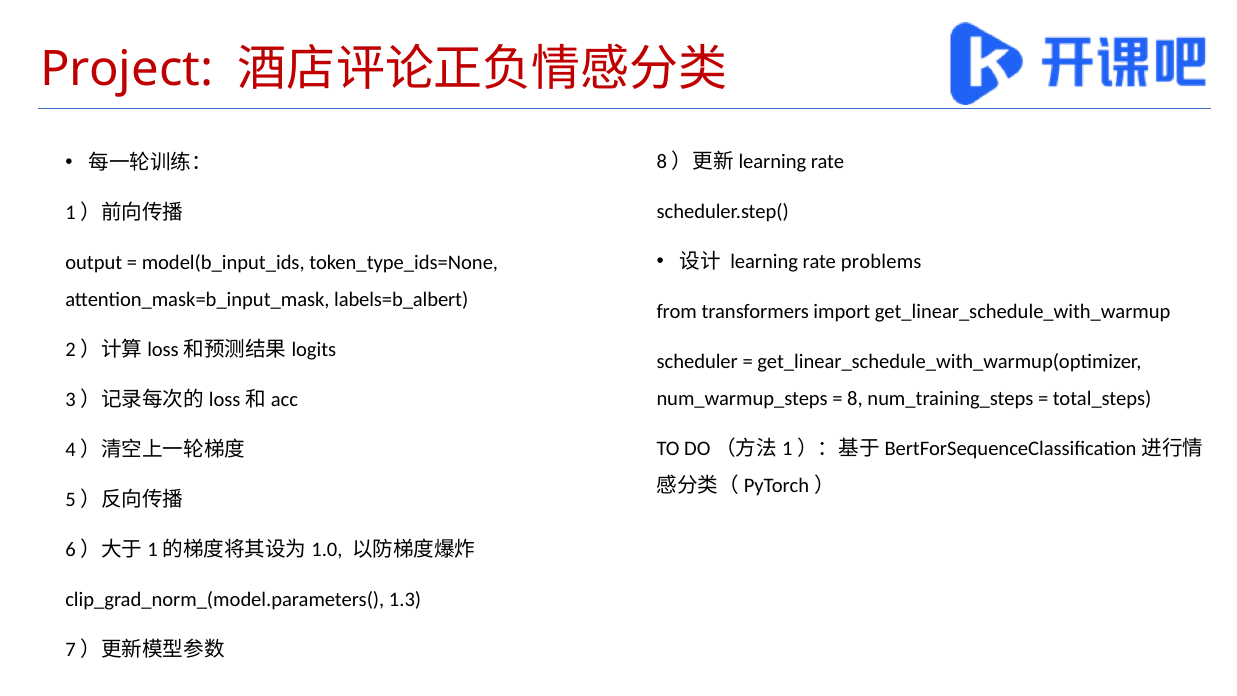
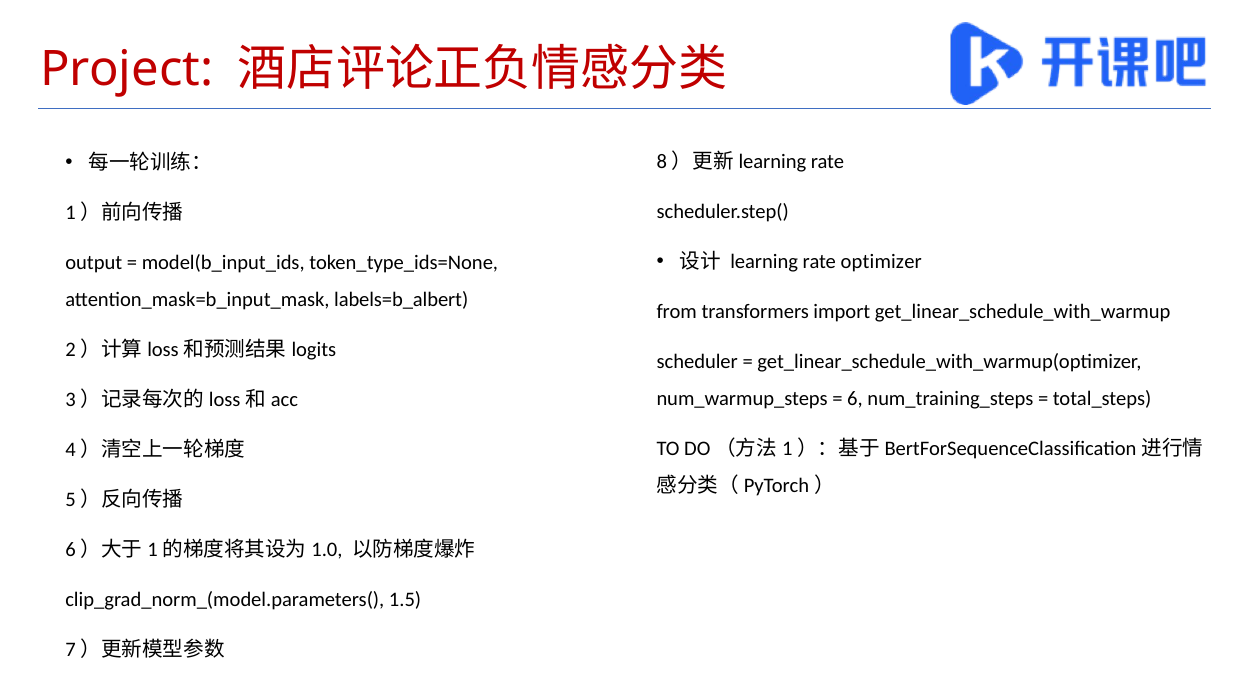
problems: problems -> optimizer (881, 262)
8: 8 -> 6 (855, 399)
1.3: 1.3 -> 1.5 (405, 599)
